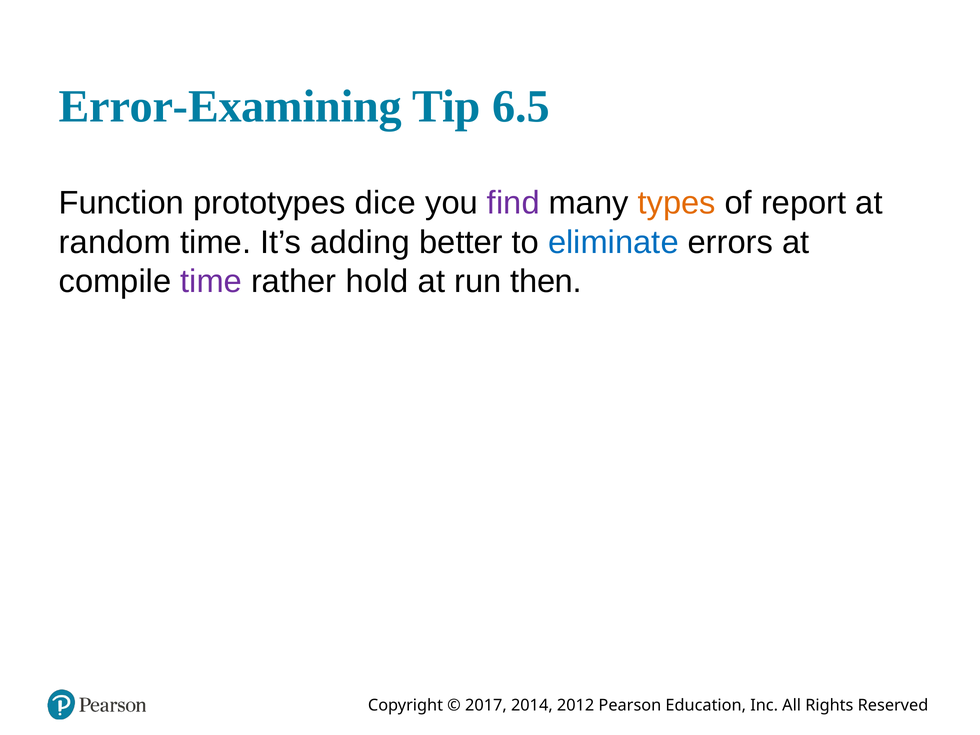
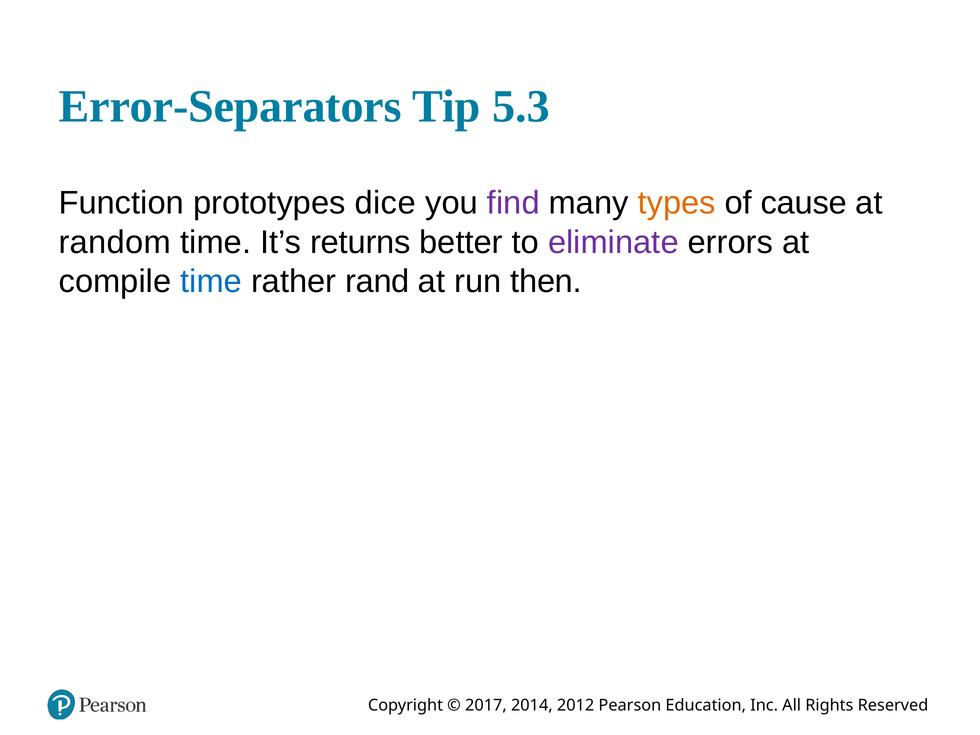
Error-Examining: Error-Examining -> Error-Separators (230, 106)
6.5: 6.5 -> 5.3 (521, 106)
report: report -> cause (804, 203)
adding: adding -> returns (360, 242)
eliminate colour: blue -> purple (613, 242)
time colour: purple -> blue (211, 282)
hold: hold -> rand (377, 282)
